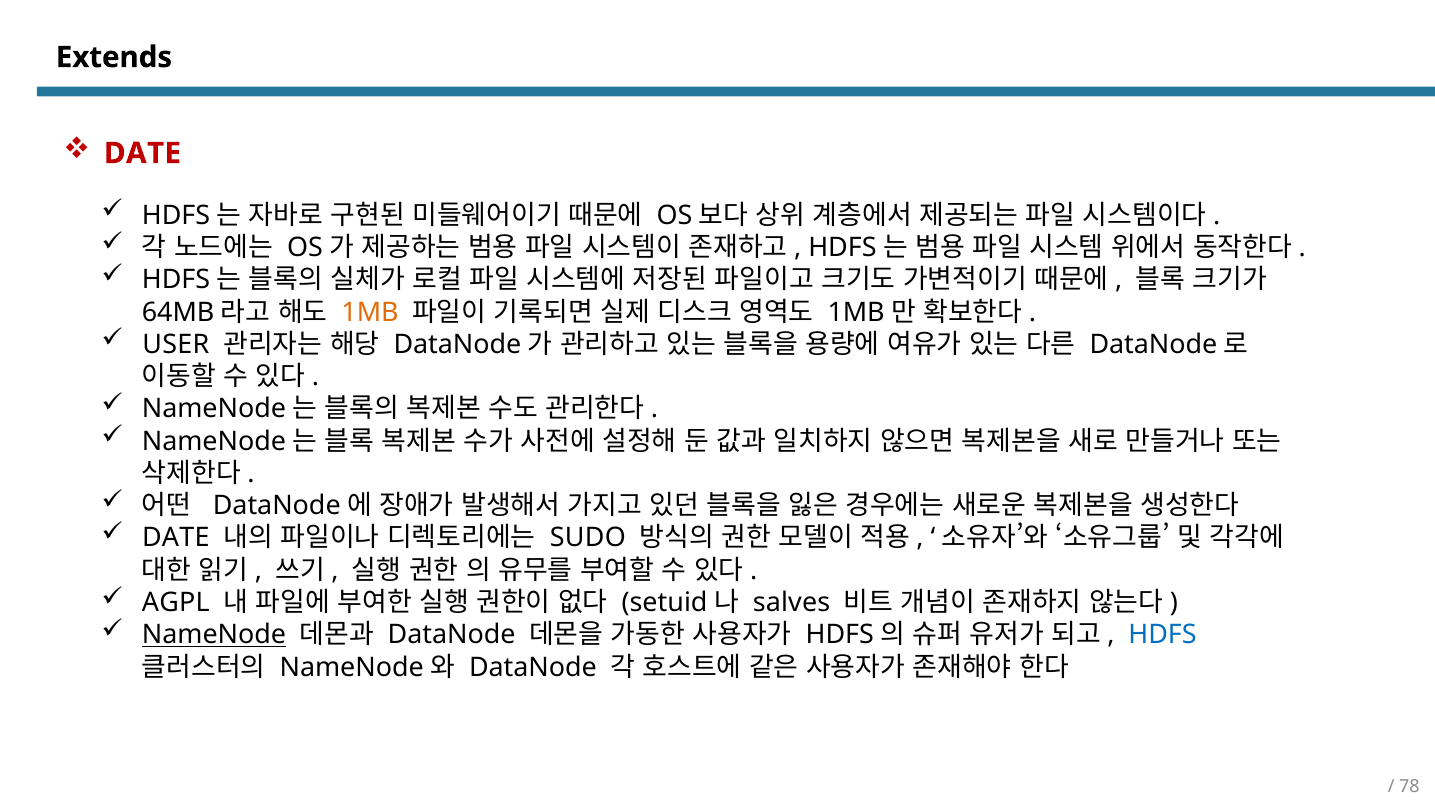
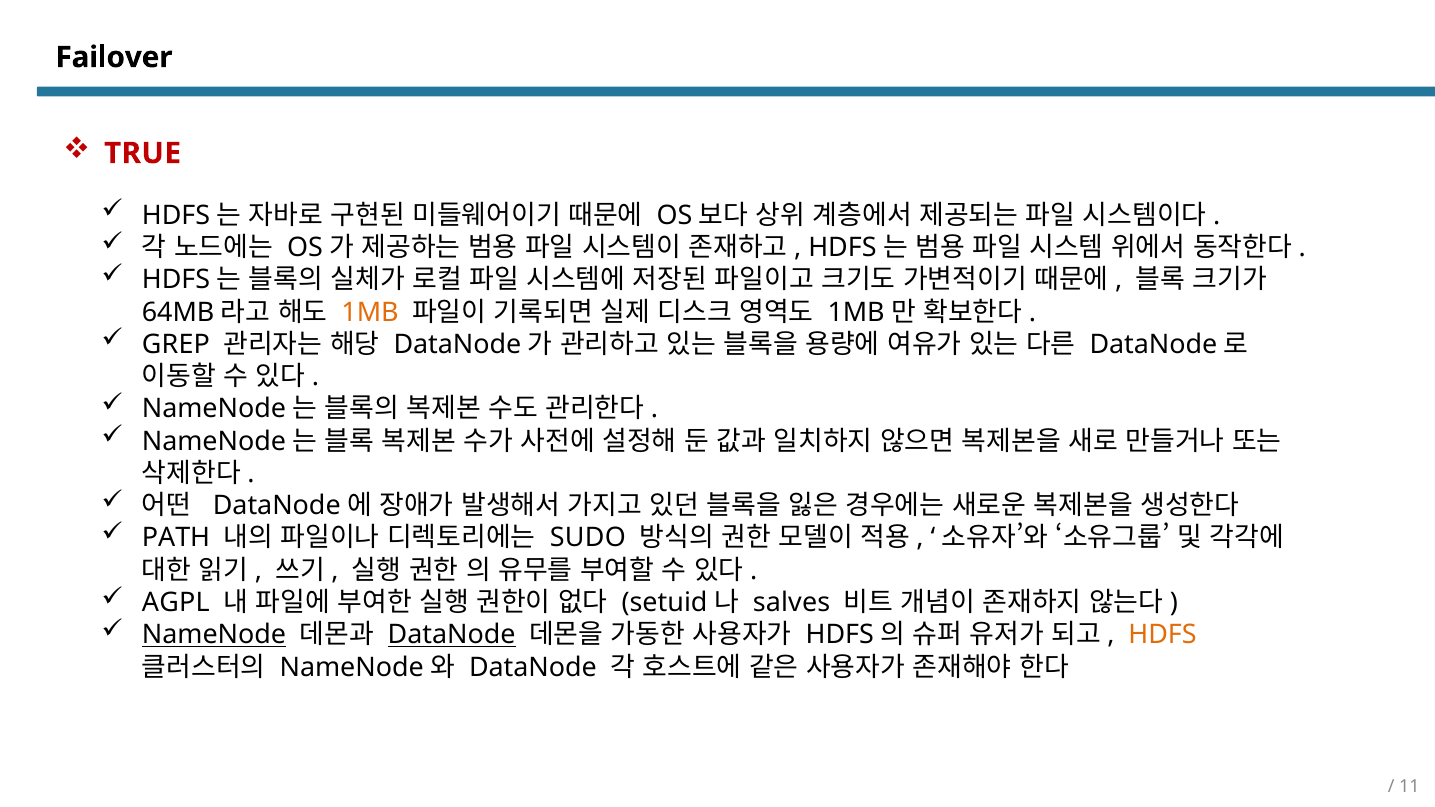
Extends: Extends -> Failover (114, 57)
DATE: DATE -> TRUE (143, 153)
USER: USER -> GREP (176, 344)
DATE: DATE -> PATH (176, 538)
DataNode underline: none -> present (452, 635)
HDFS colour: blue -> orange (1163, 635)
78: 78 -> 11 (1409, 786)
